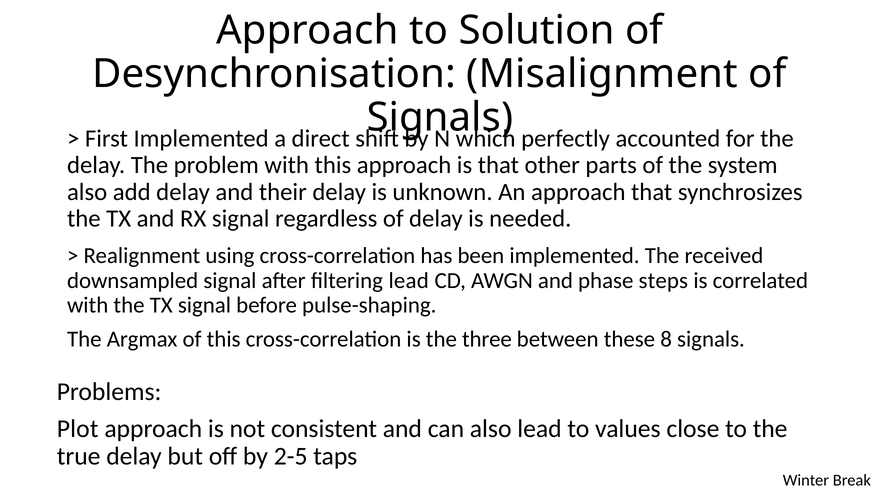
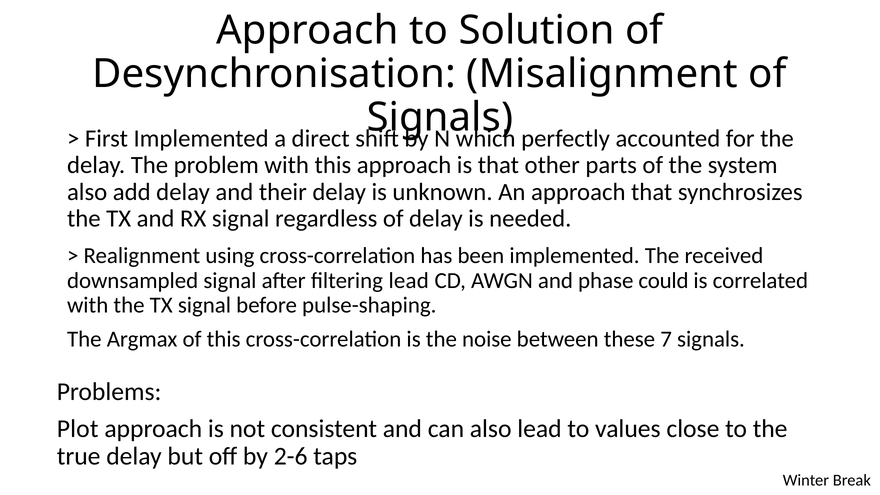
steps: steps -> could (663, 281)
three: three -> noise (487, 339)
8: 8 -> 7 (666, 339)
2-5: 2-5 -> 2-6 (291, 456)
